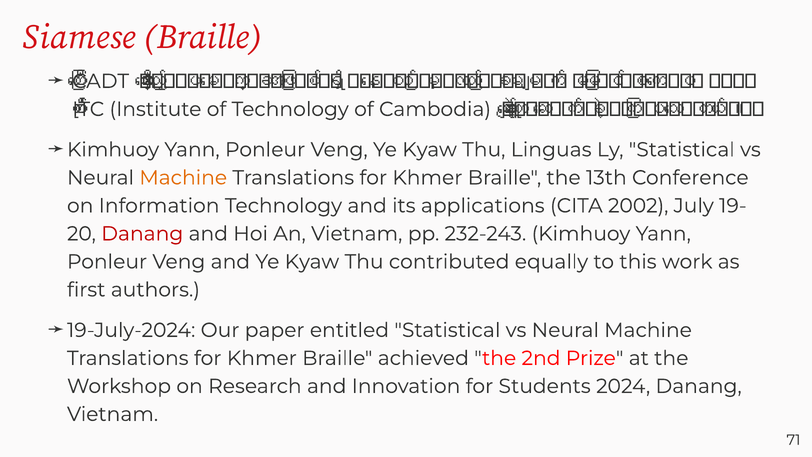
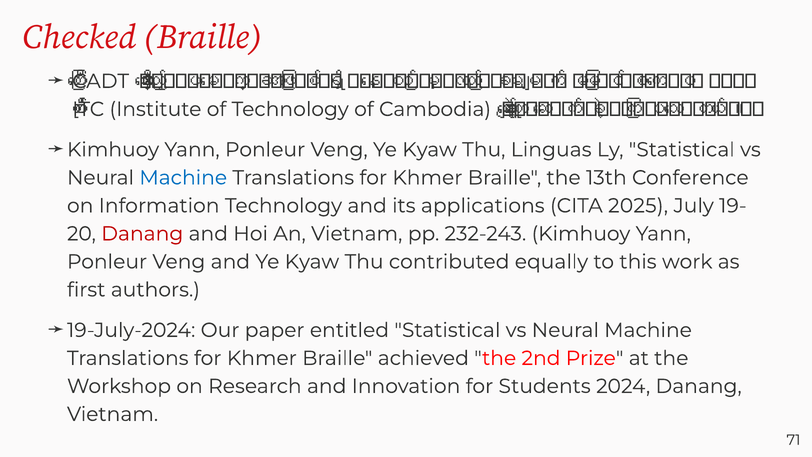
Siamese: Siamese -> Checked (80, 37)
Machine colour: orange -> blue (183, 178)
2002: 2002 -> 2025 (638, 206)
